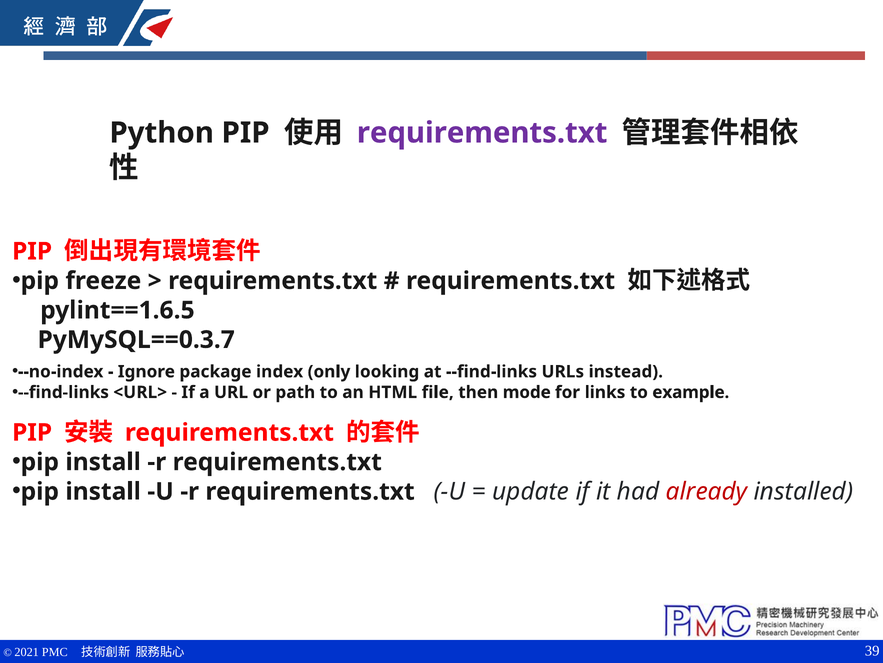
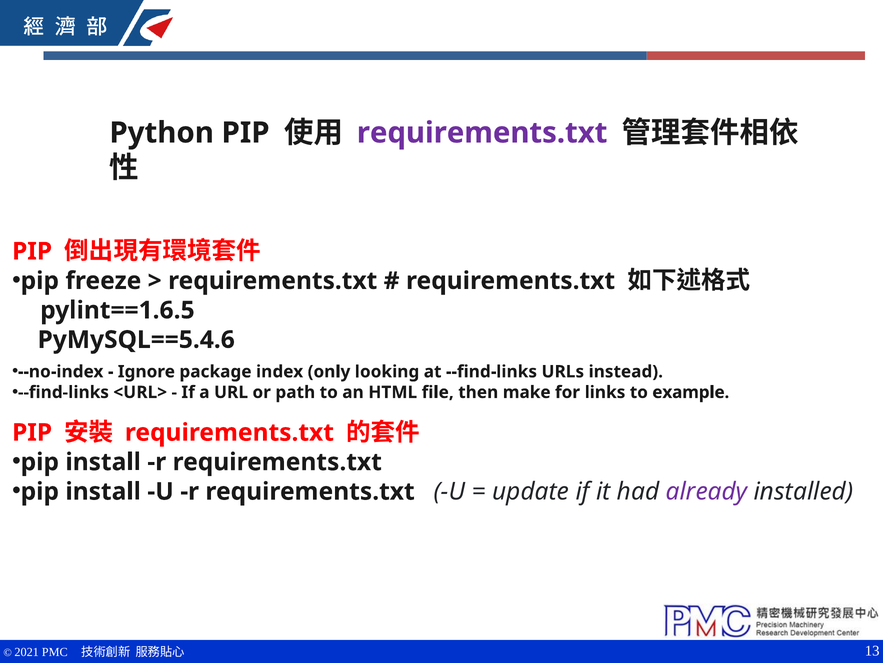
PyMySQL==0.3.7: PyMySQL==0.3.7 -> PyMySQL==5.4.6 (136, 339)
mode: mode -> make (527, 392)
already colour: red -> purple (707, 491)
39: 39 -> 13 (872, 650)
